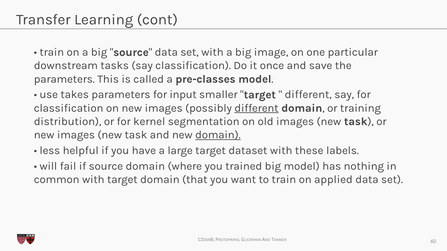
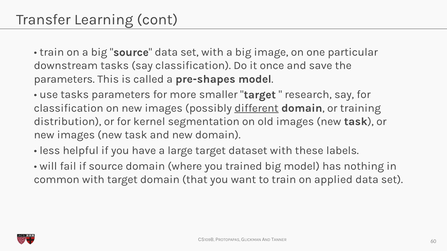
pre-classes: pre-classes -> pre-shapes (205, 79)
use takes: takes -> tasks (75, 95)
input: input -> more (183, 95)
different: different -> research (308, 95)
domain underline: present -> none (218, 135)
